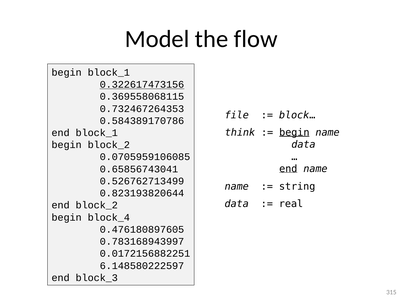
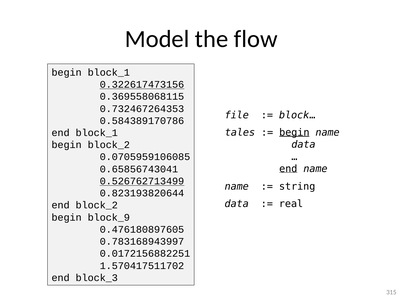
think: think -> tales (240, 132)
0.526762713499 underline: none -> present (142, 181)
block_4: block_4 -> block_9 (109, 217)
6.148580222597: 6.148580222597 -> 1.570417511702 (142, 265)
